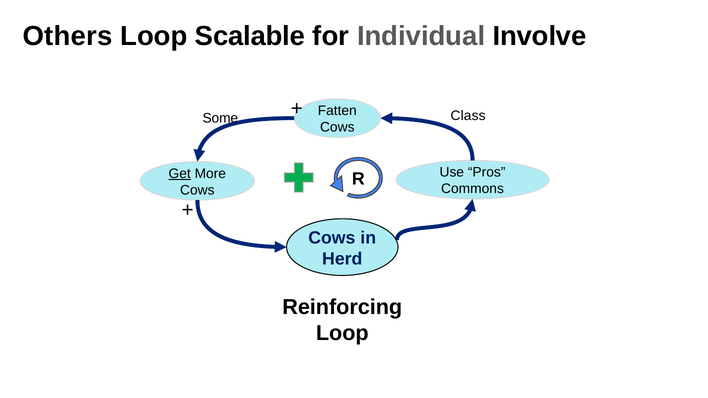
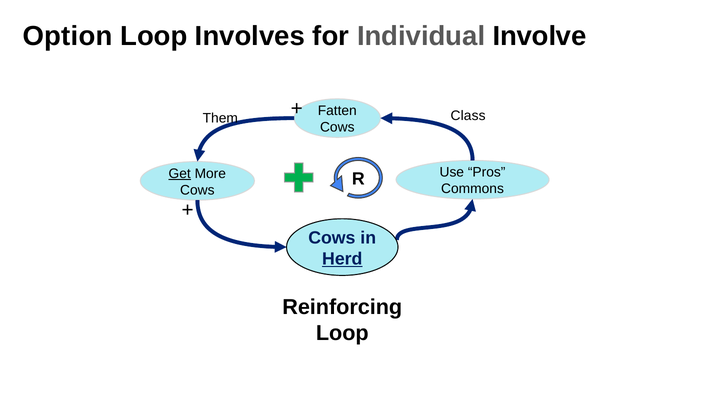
Others: Others -> Option (67, 36)
Scalable: Scalable -> Involves (250, 36)
Some: Some -> Them (220, 119)
Herd underline: none -> present (342, 259)
